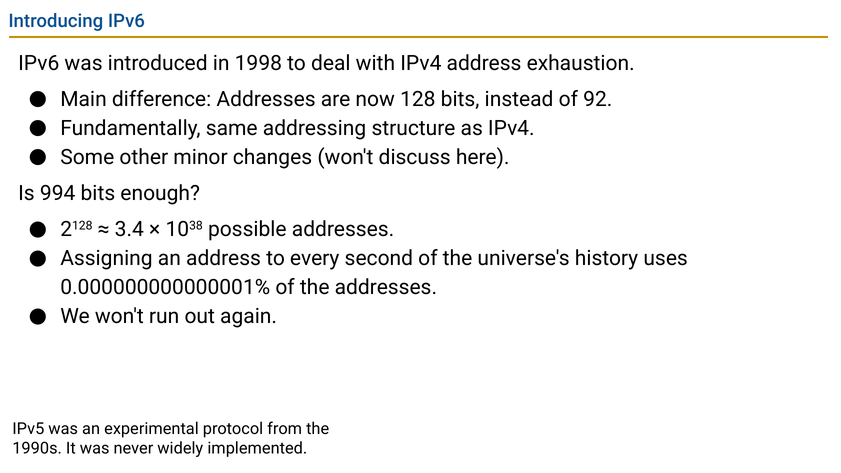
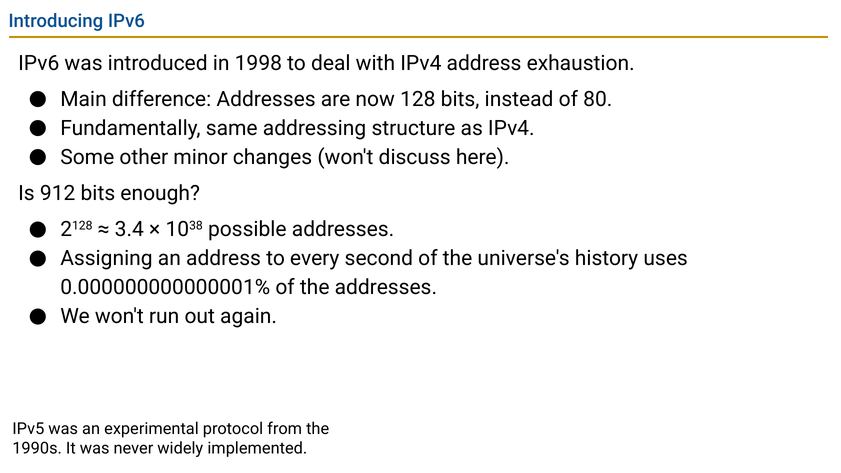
92: 92 -> 80 (598, 99)
994: 994 -> 912 (58, 193)
